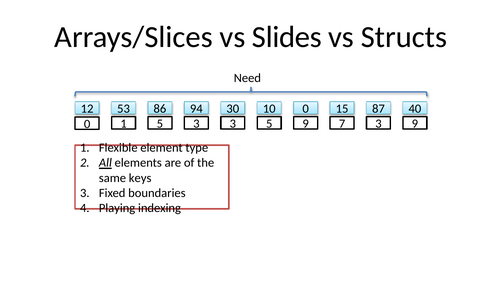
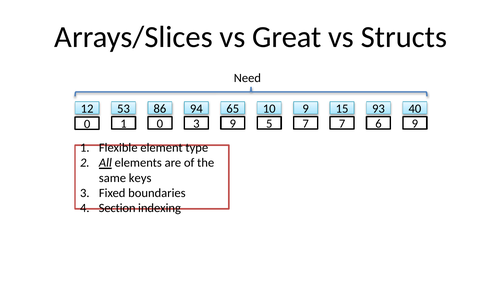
Slides: Slides -> Great (287, 37)
30: 30 -> 65 (233, 109)
10 0: 0 -> 9 (306, 109)
87: 87 -> 93 (378, 109)
1 5: 5 -> 0 (160, 124)
3 3: 3 -> 9 (233, 124)
5 9: 9 -> 7 (306, 124)
7 3: 3 -> 6 (378, 124)
Playing: Playing -> Section (117, 208)
